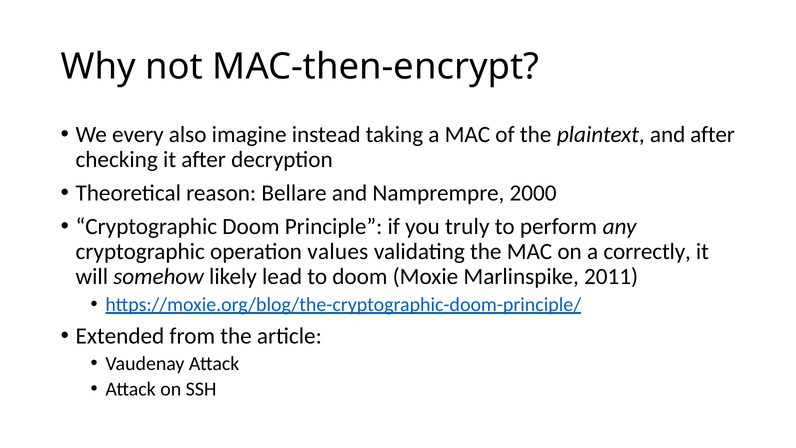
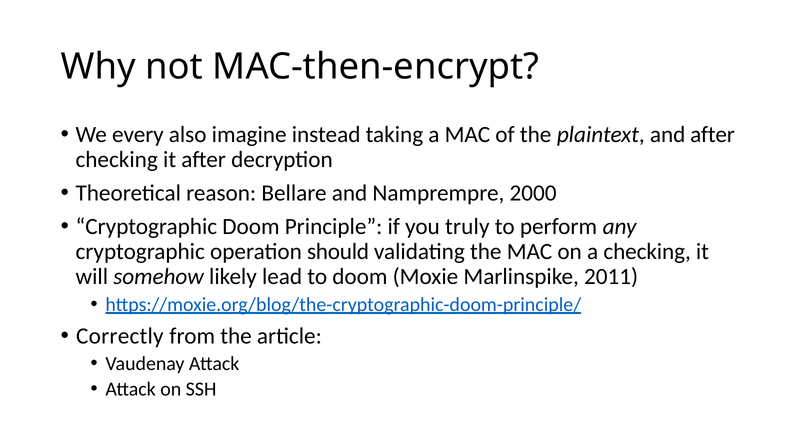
values: values -> should (338, 251)
a correctly: correctly -> checking (647, 251)
Extended: Extended -> Correctly (120, 336)
